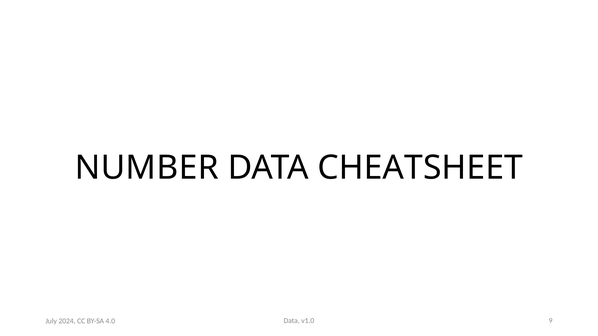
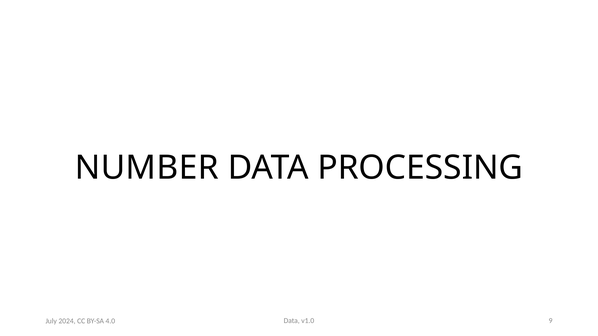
CHEATSHEET: CHEATSHEET -> PROCESSING (420, 168)
